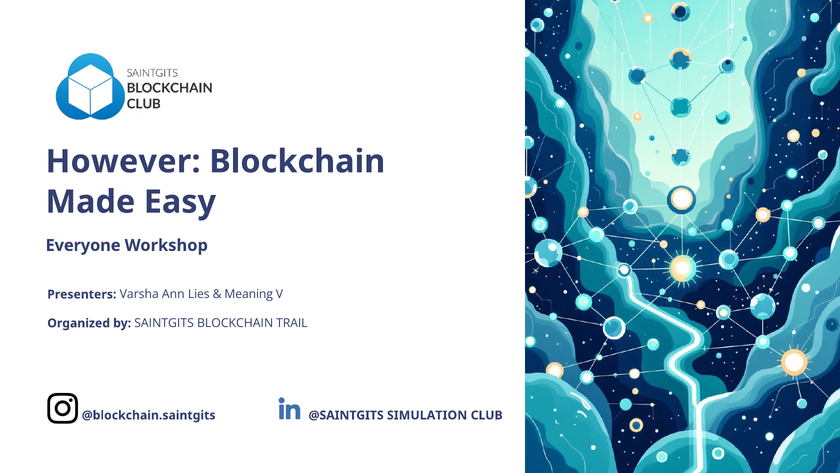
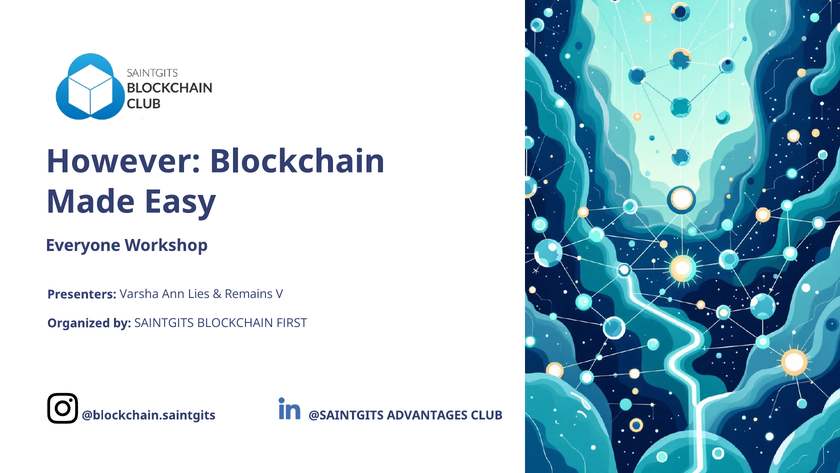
Meaning: Meaning -> Remains (249, 294)
TRAIL: TRAIL -> FIRST (292, 323)
SIMULATION: SIMULATION -> ADVANTAGES (427, 415)
